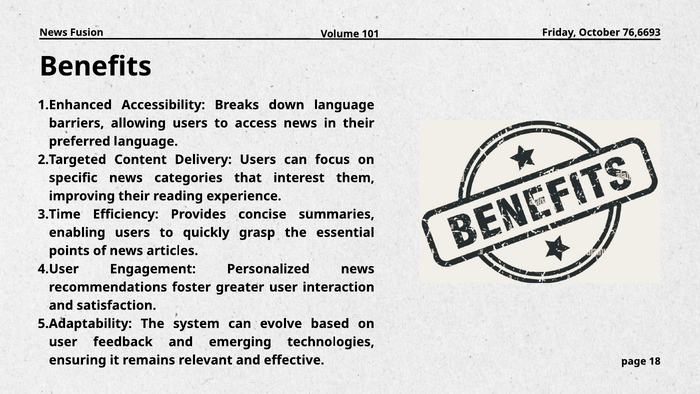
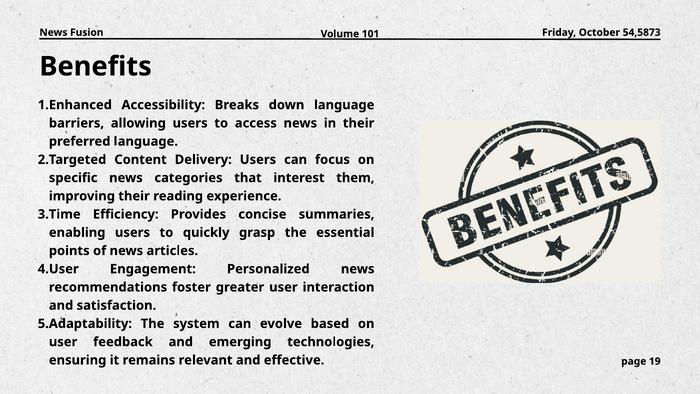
76,6693: 76,6693 -> 54,5873 (642, 32)
18: 18 -> 19 (655, 361)
